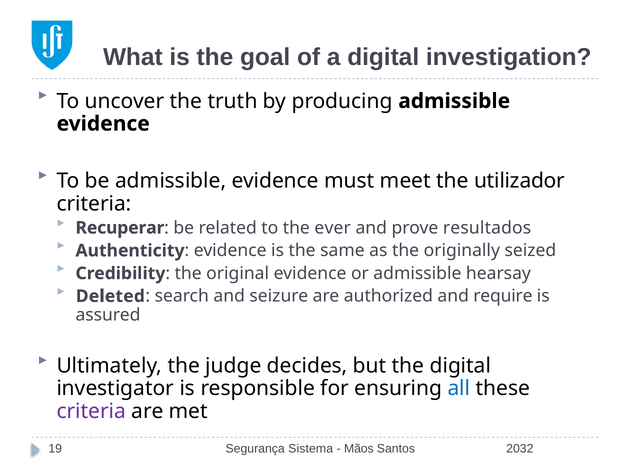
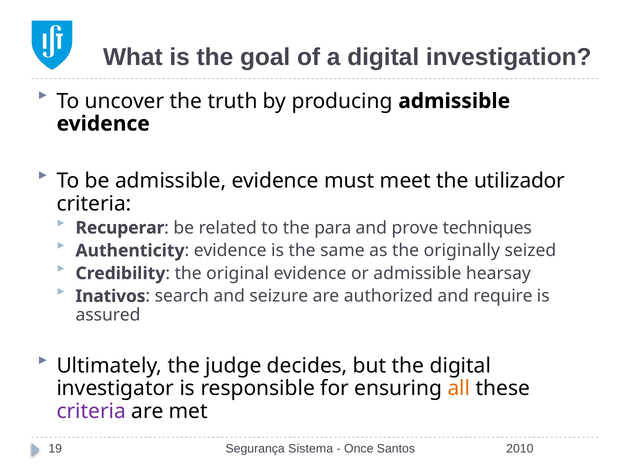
ever: ever -> para (333, 228)
resultados: resultados -> techniques (487, 228)
Deleted: Deleted -> Inativos (111, 297)
all colour: blue -> orange (459, 389)
Mãos: Mãos -> Once (359, 449)
2032: 2032 -> 2010 (520, 449)
